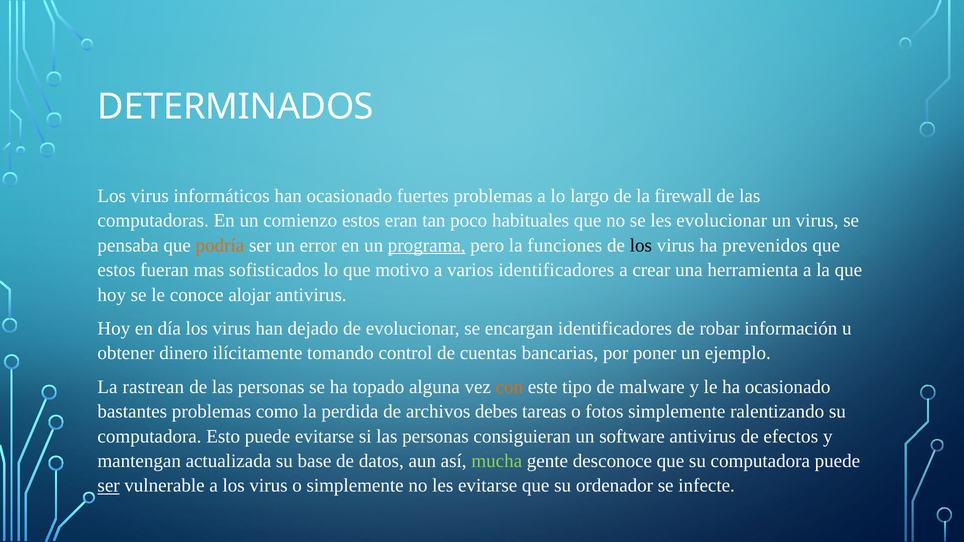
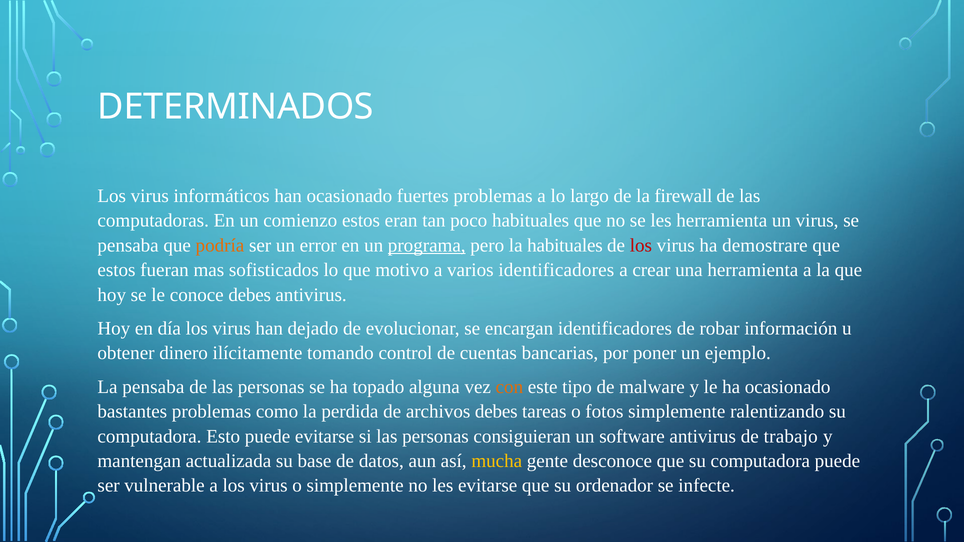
les evolucionar: evolucionar -> herramienta (722, 221)
la funciones: funciones -> habituales (565, 246)
los colour: black -> red (641, 246)
prevenidos: prevenidos -> demostrare (765, 246)
conoce alojar: alojar -> debes (250, 295)
La rastrean: rastrean -> pensaba (153, 387)
efectos: efectos -> trabajo (791, 436)
mucha colour: light green -> yellow (497, 461)
ser underline: present -> none (109, 486)
